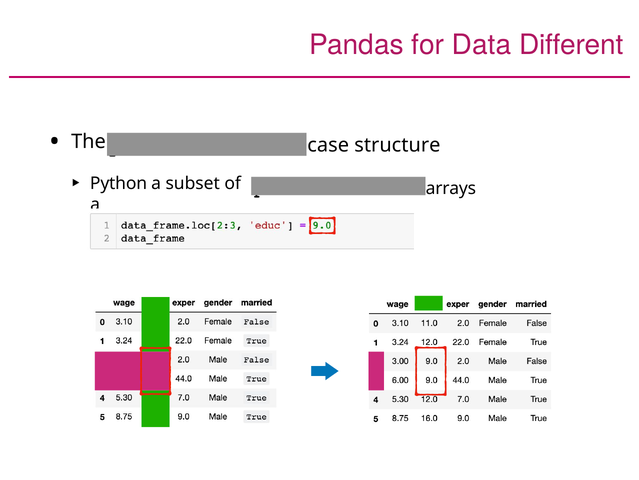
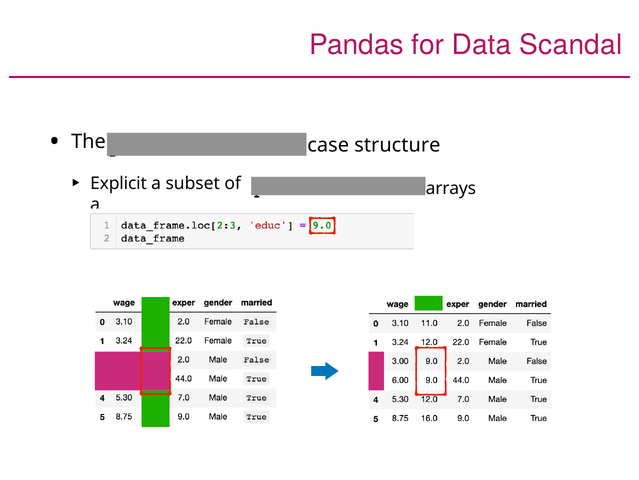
Different: Different -> Scandal (571, 45)
Python: Python -> Explicit (119, 183)
